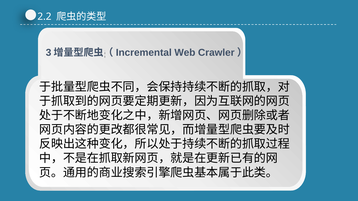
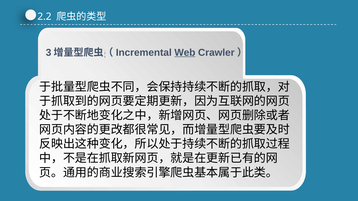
Web underline: none -> present (185, 53)
